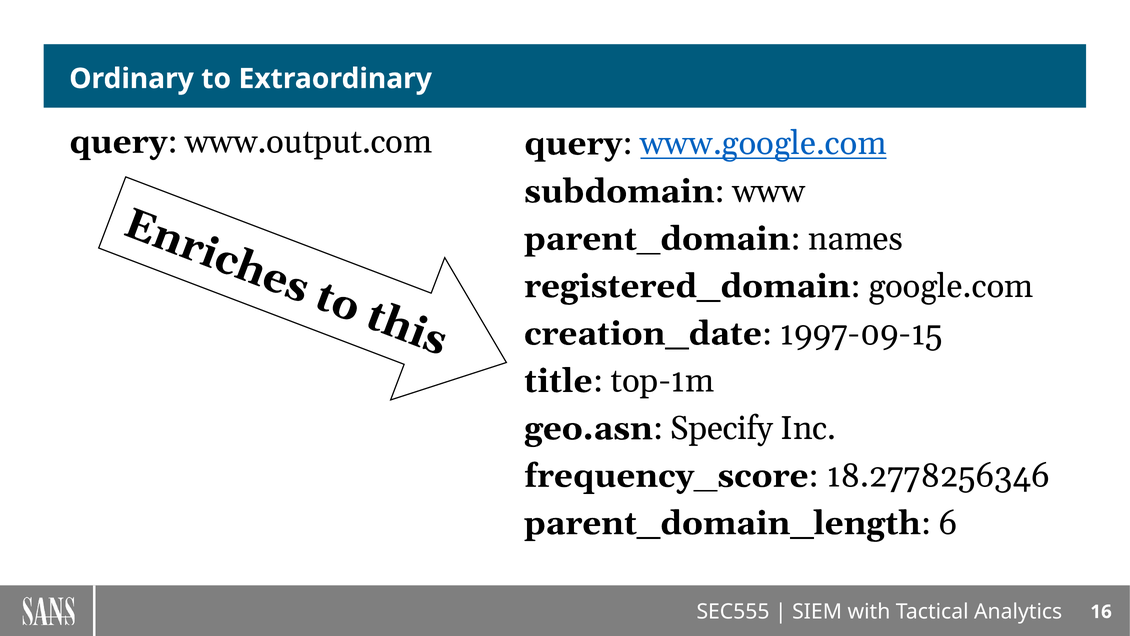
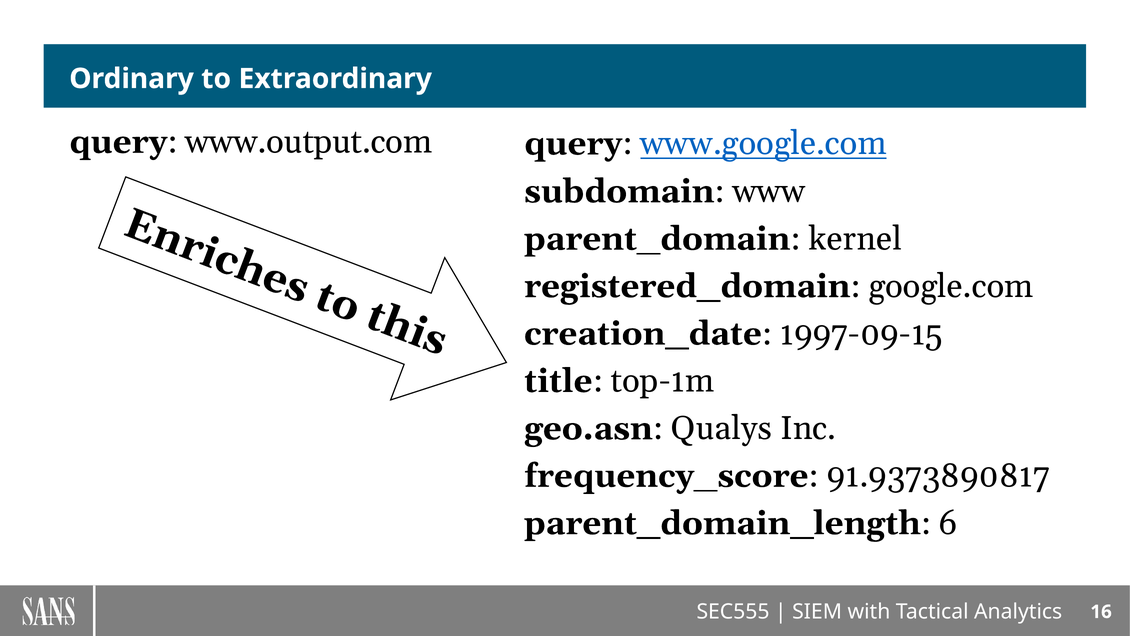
names: names -> kernel (855, 239)
Specify: Specify -> Qualys (721, 428)
18.2778256346: 18.2778256346 -> 91.9373890817 (938, 476)
